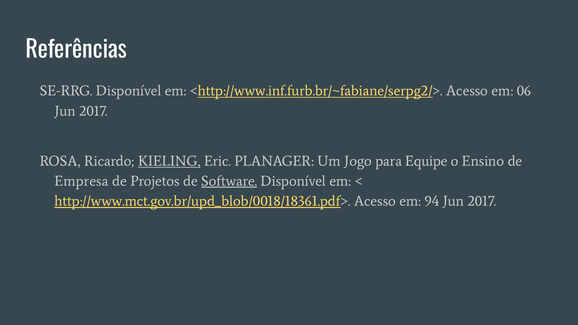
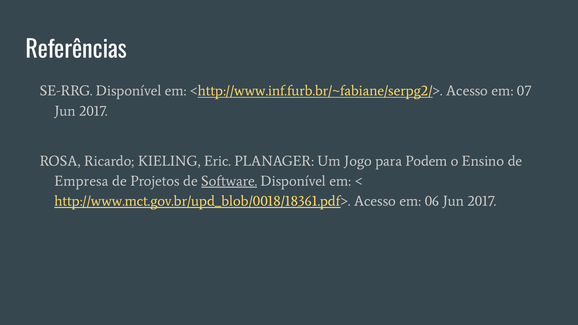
06: 06 -> 07 (524, 91)
KIELING underline: present -> none (169, 161)
Equipe: Equipe -> Podem (426, 161)
94: 94 -> 06 (432, 201)
